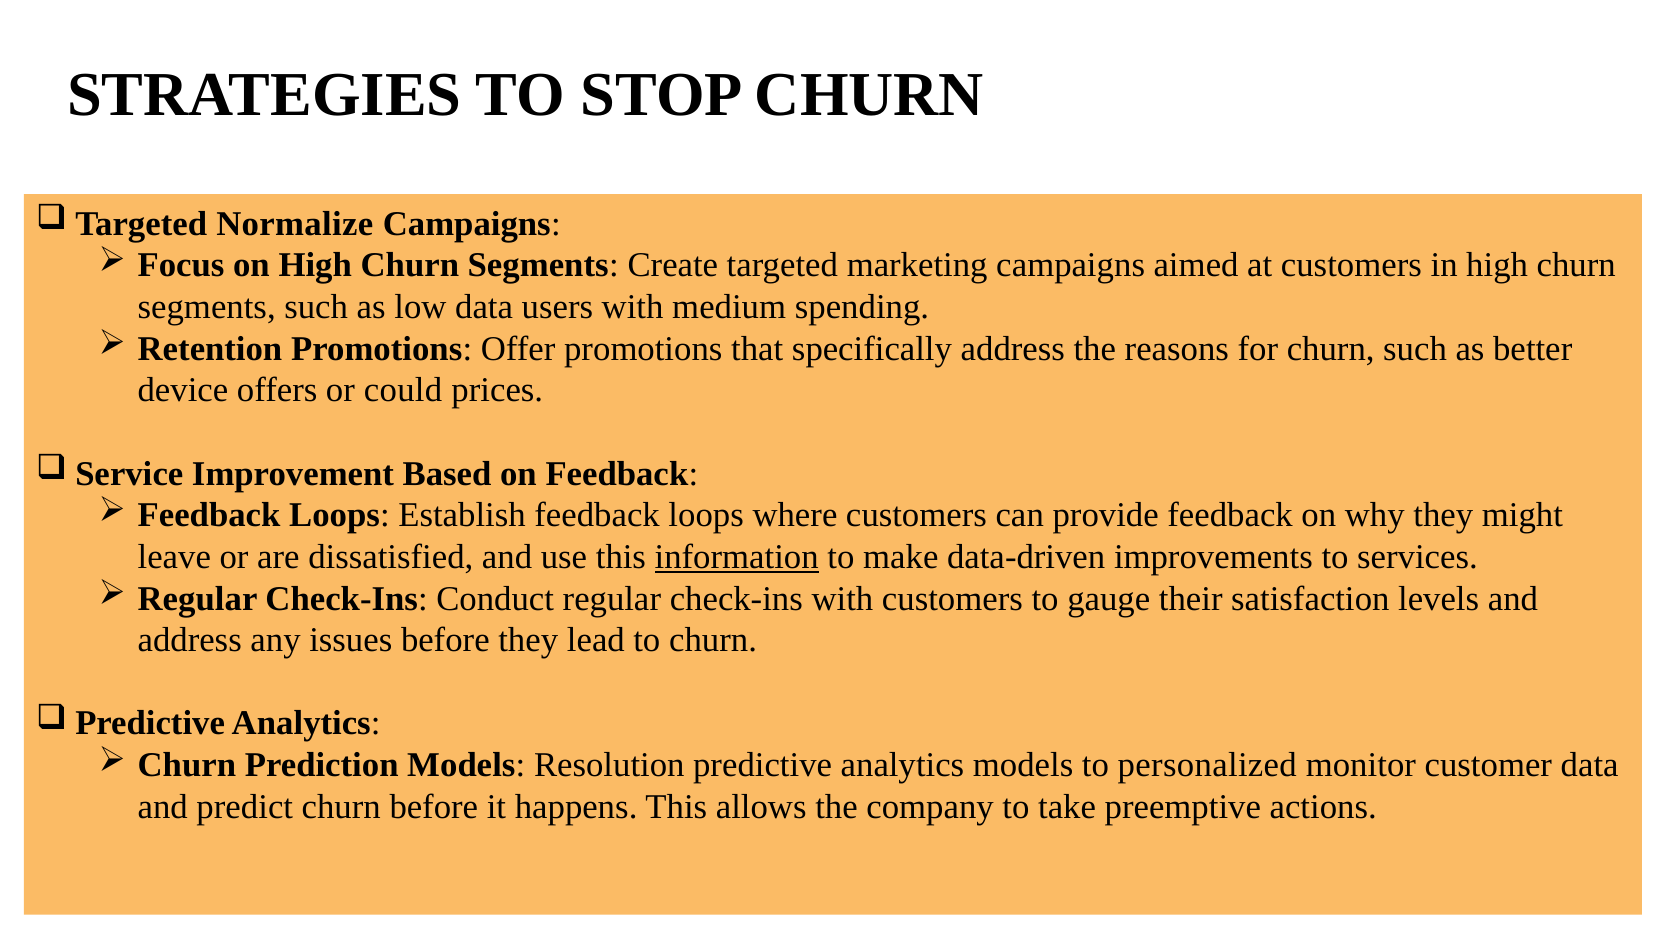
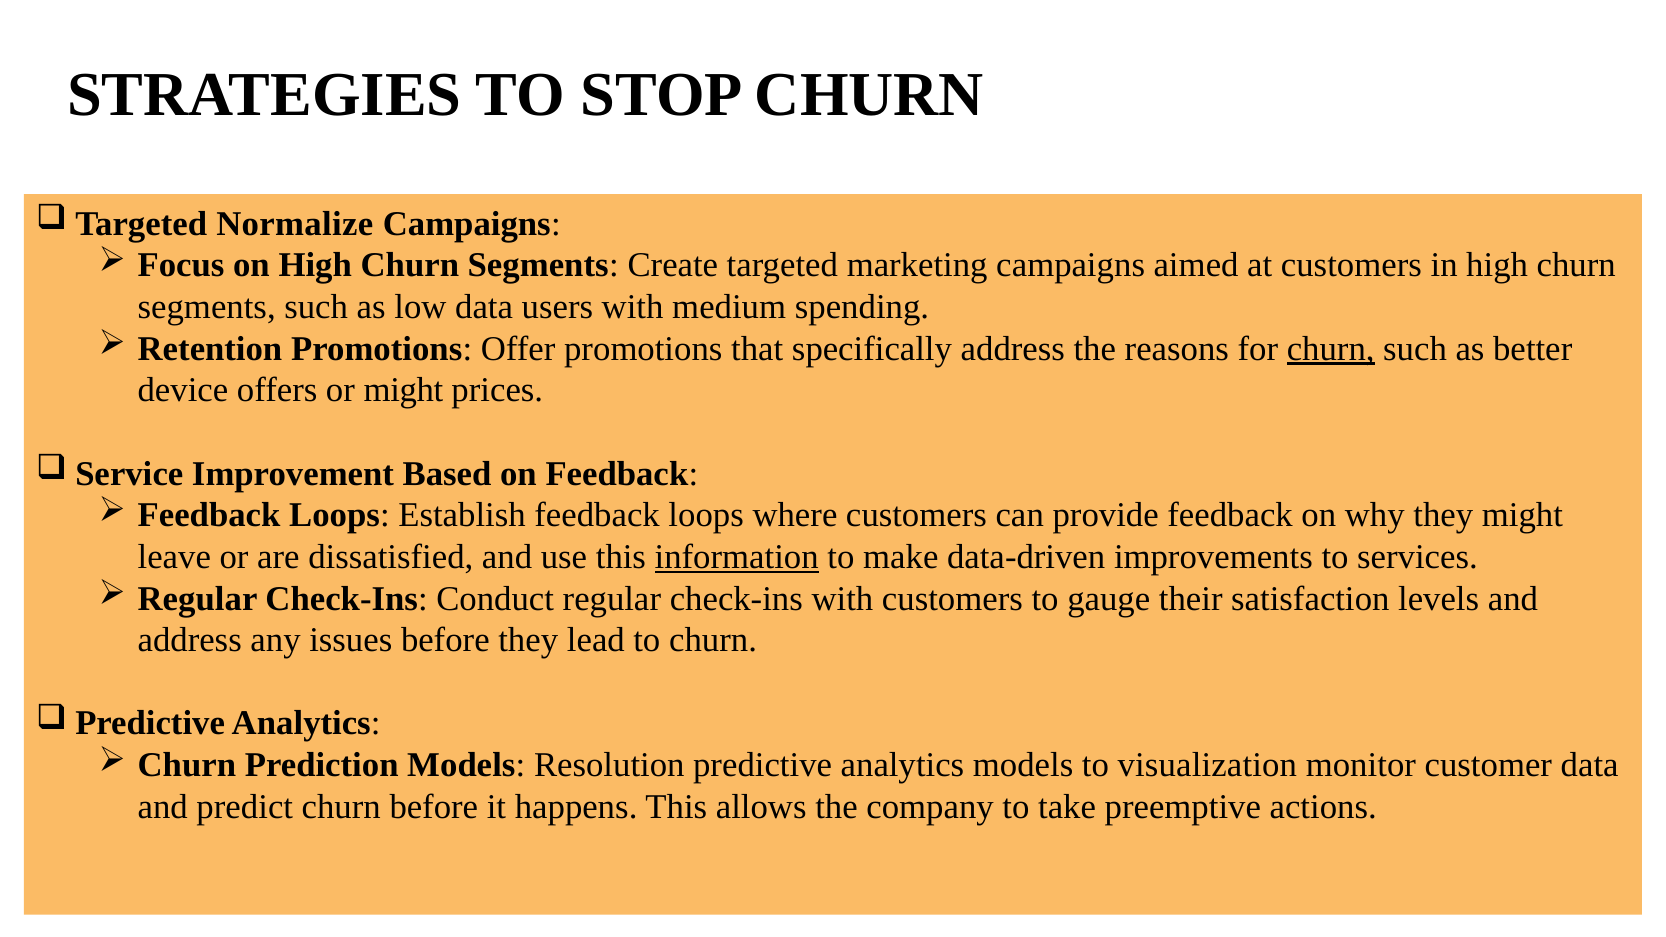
churn underline: none -> present (1331, 349)
or could: could -> might (403, 390)
personalized: personalized -> visualization (1207, 765)
